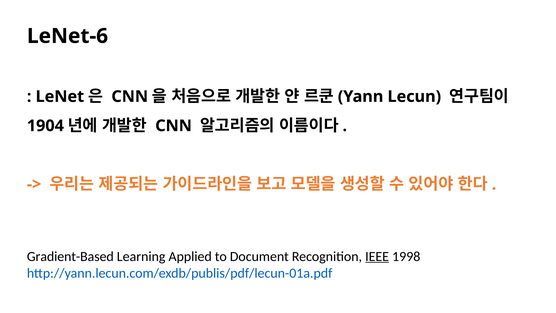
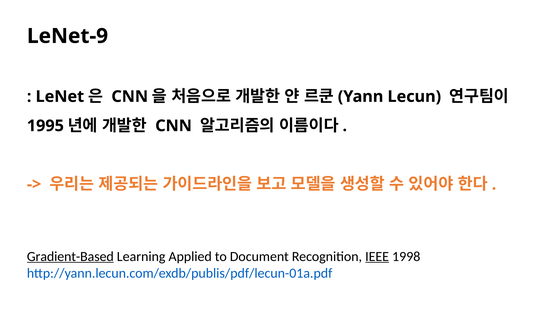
LeNet-6: LeNet-6 -> LeNet-9 (68, 36)
1904: 1904 -> 1995 (45, 126)
Gradient-Based underline: none -> present (70, 256)
